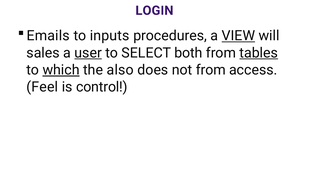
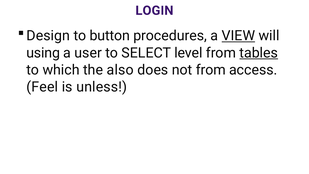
Emails: Emails -> Design (48, 36)
inputs: inputs -> button (110, 36)
sales: sales -> using (43, 53)
user underline: present -> none (88, 53)
both: both -> level (188, 53)
which underline: present -> none (61, 70)
control: control -> unless (102, 87)
